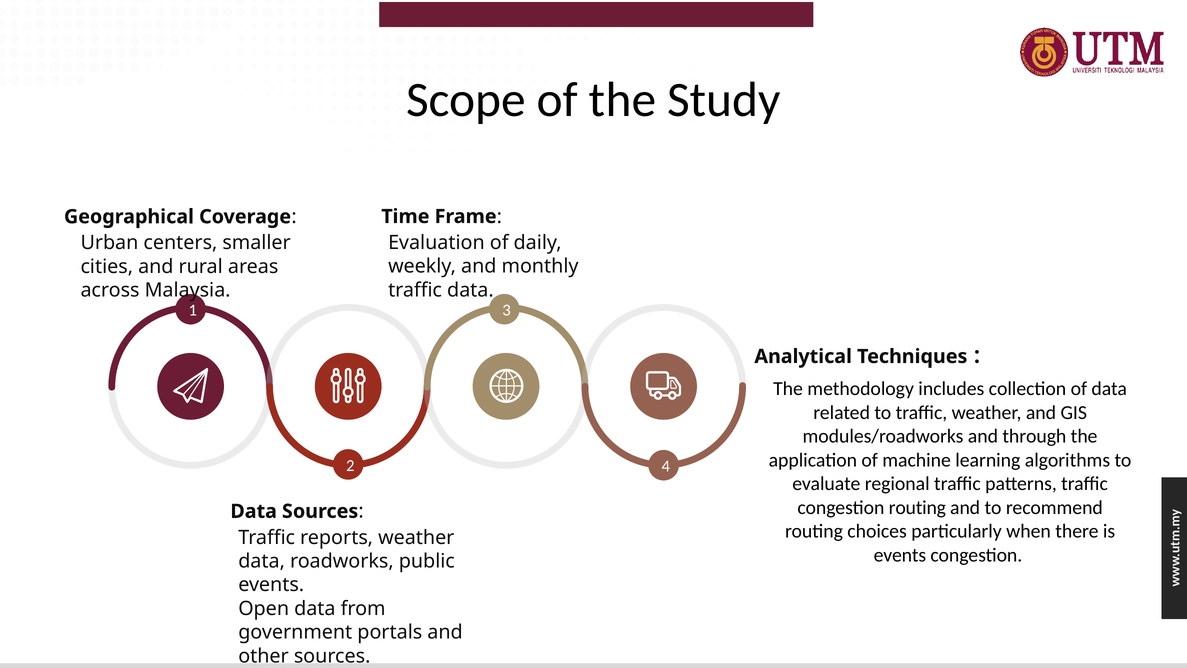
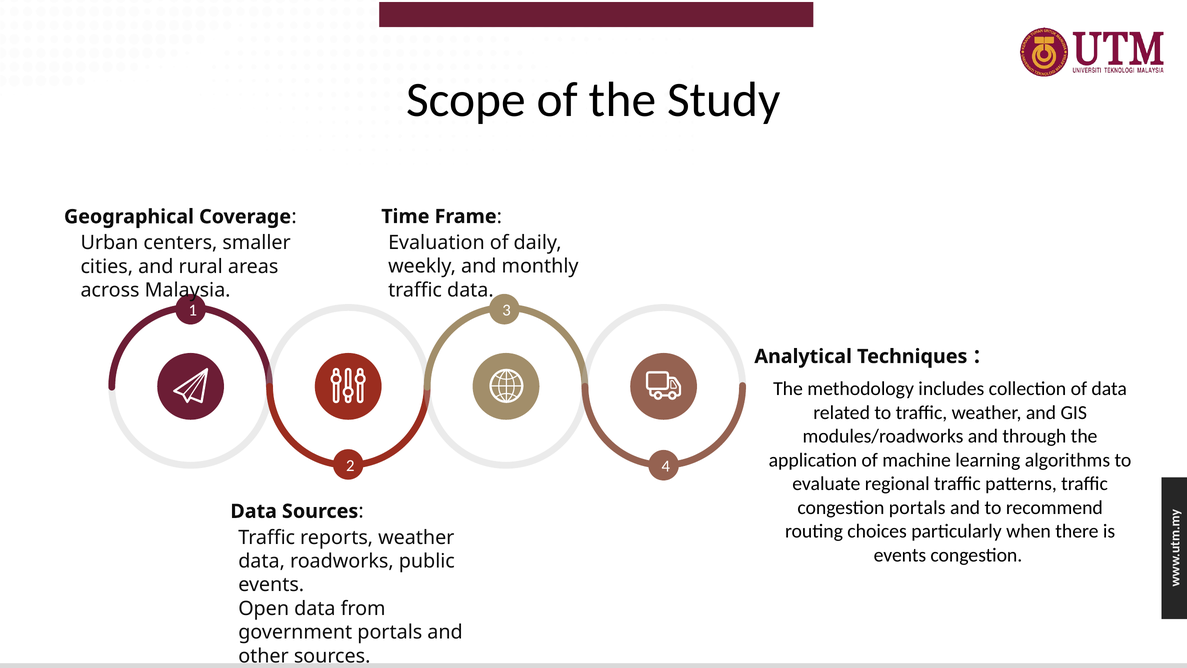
congestion routing: routing -> portals (917, 507)
